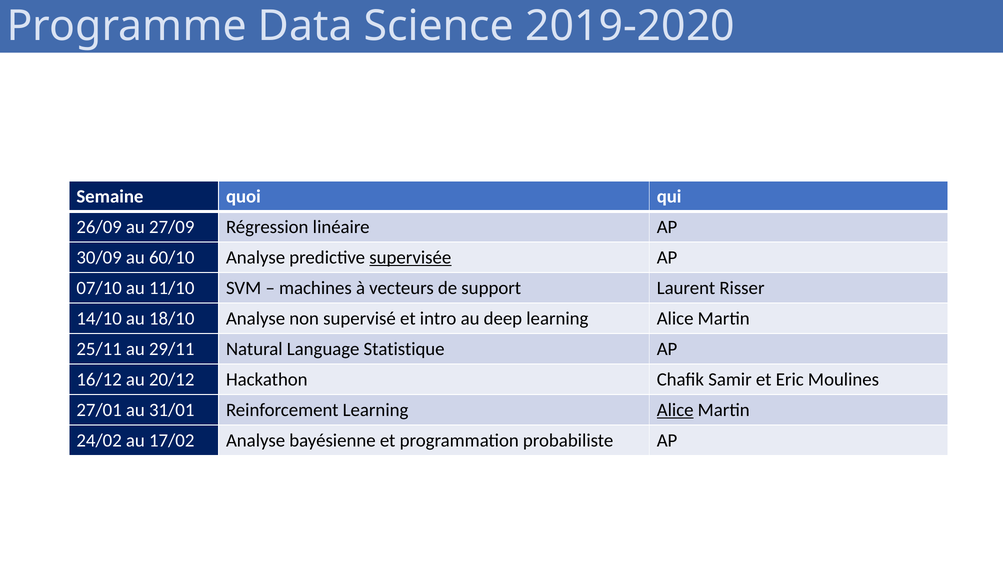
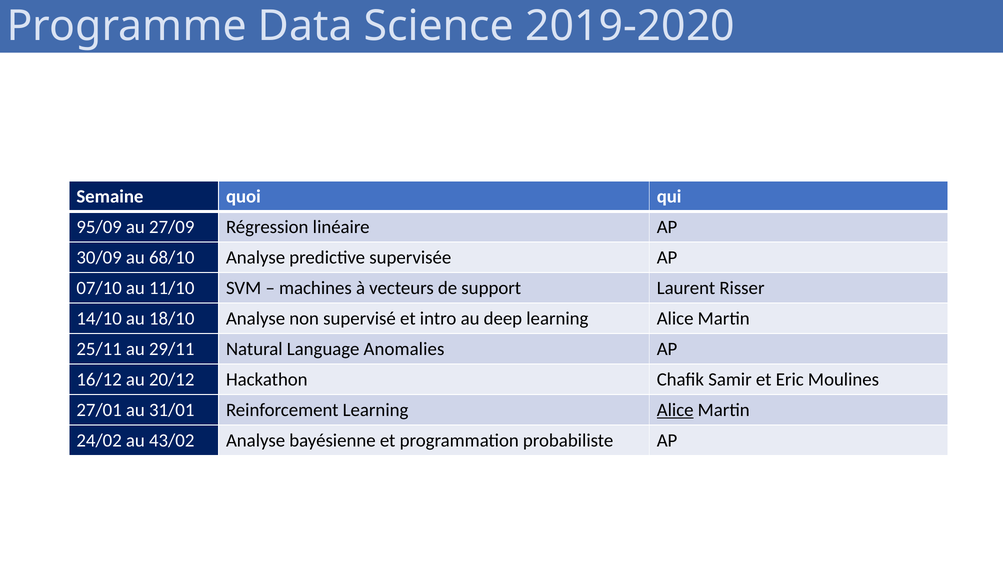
26/09: 26/09 -> 95/09 (99, 227)
60/10: 60/10 -> 68/10 (172, 258)
supervisée underline: present -> none (410, 258)
Statistique: Statistique -> Anomalies (404, 349)
17/02: 17/02 -> 43/02 (172, 441)
